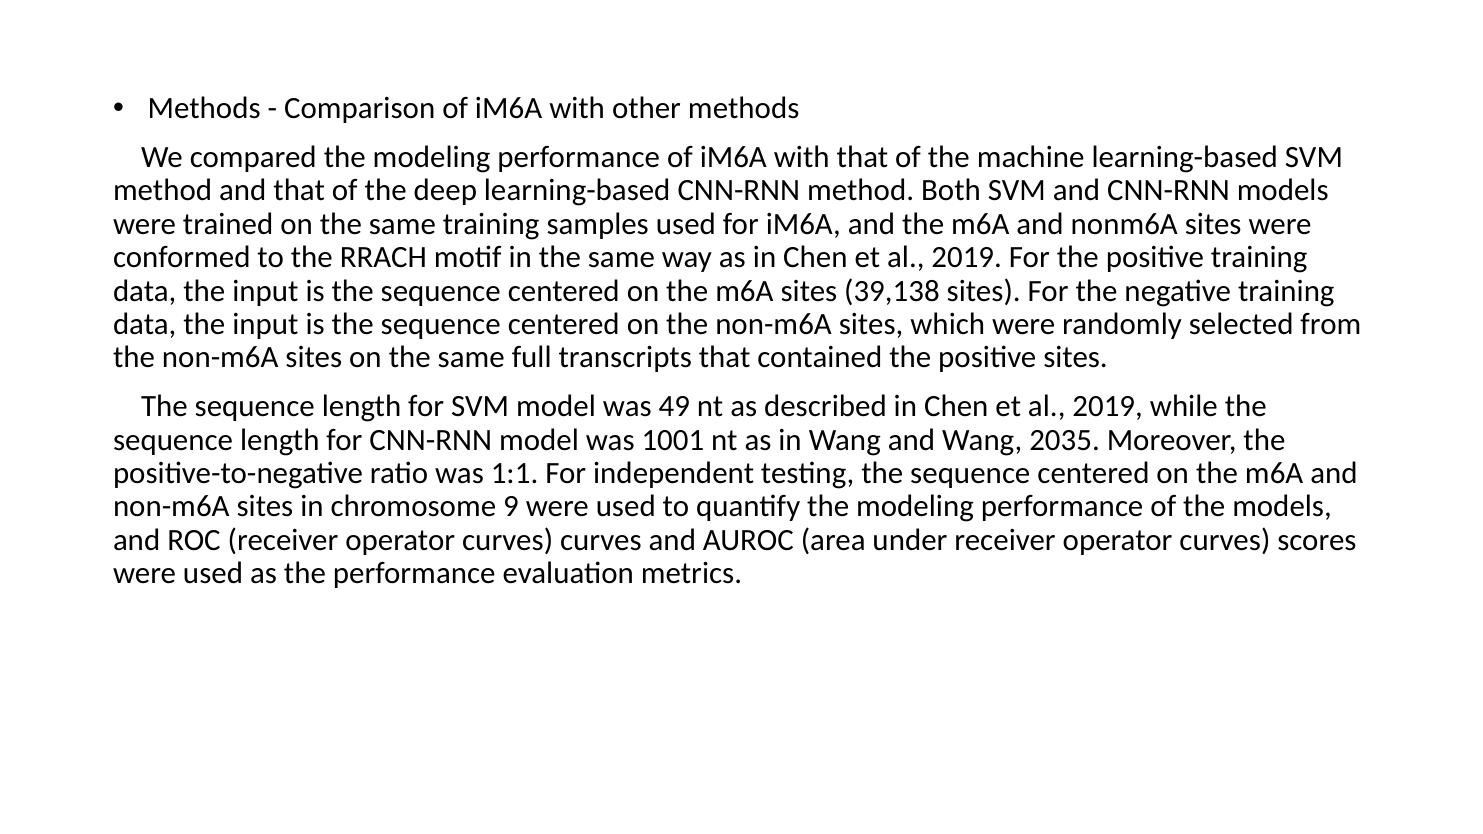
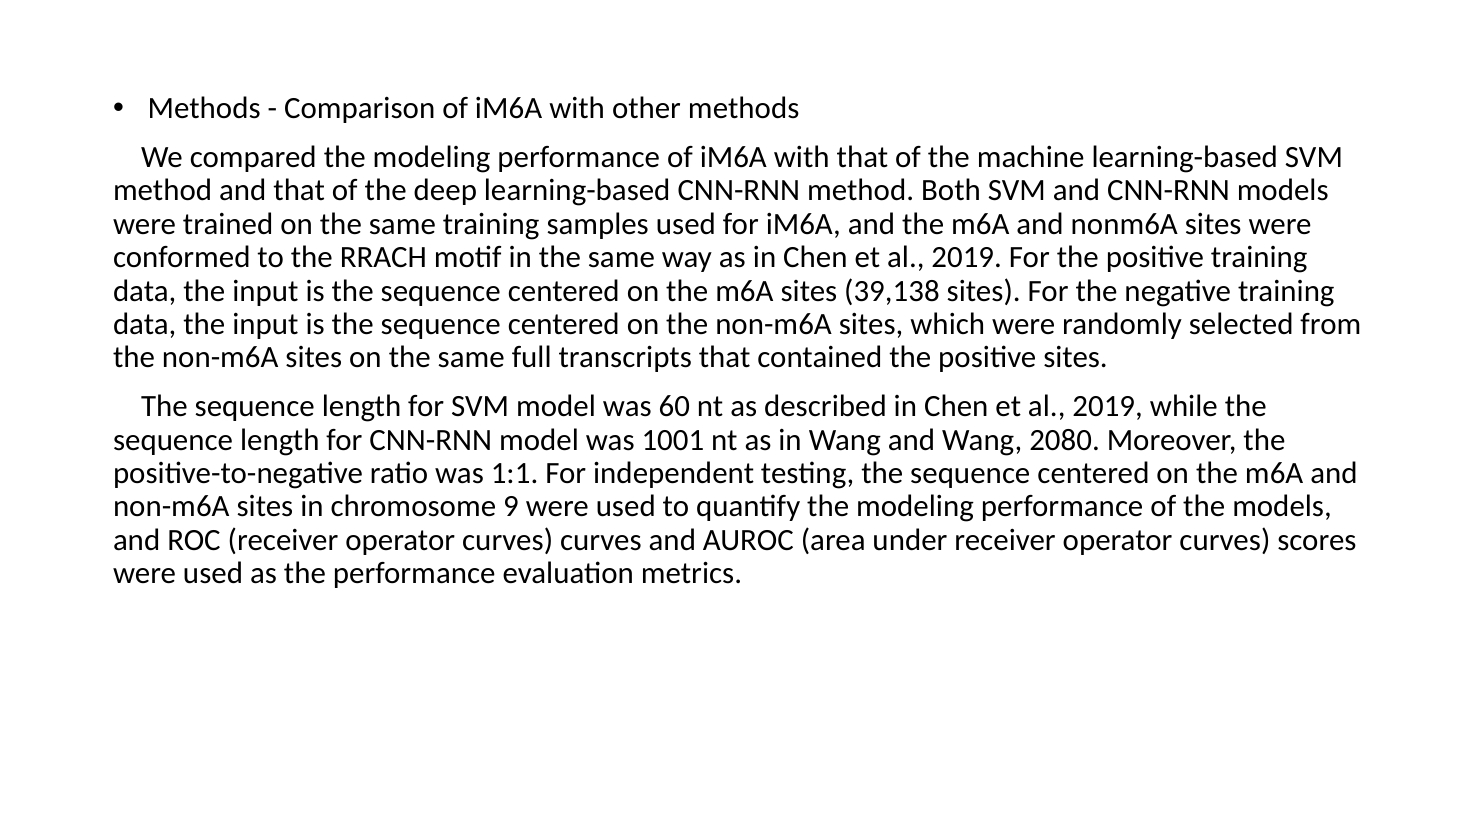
49: 49 -> 60 (674, 407)
2035: 2035 -> 2080 (1065, 440)
